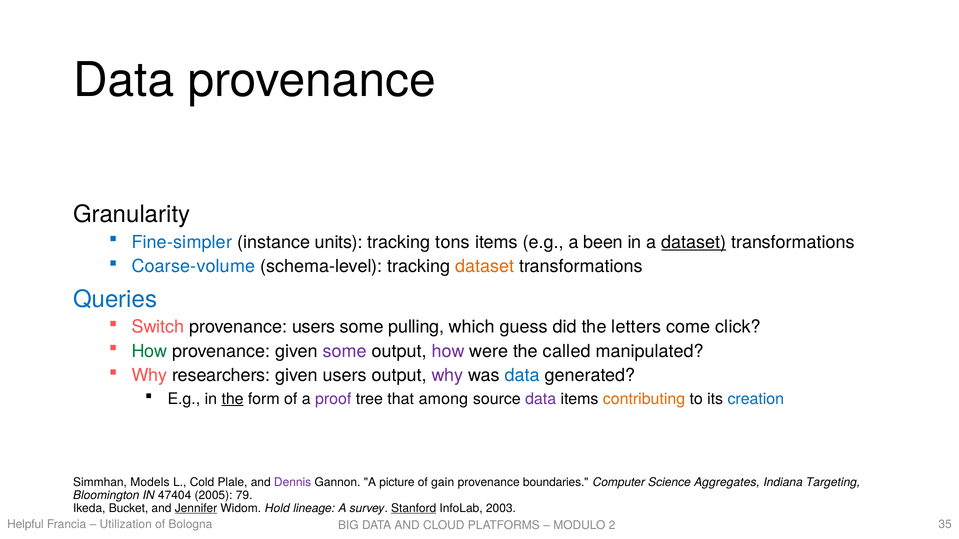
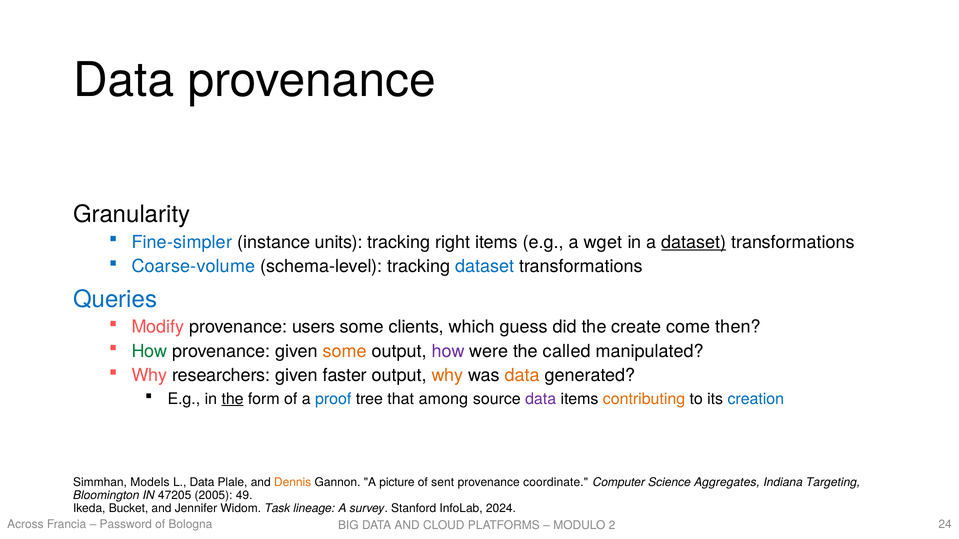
tons: tons -> right (453, 242)
been: been -> wget (603, 242)
dataset colour: orange -> blue (485, 267)
Switch: Switch -> Modify (158, 327)
pulling: pulling -> clients (416, 327)
letters: letters -> create (636, 327)
click: click -> then (738, 327)
some colour: purple -> orange (345, 351)
given users: users -> faster (345, 376)
why colour: purple -> orange (447, 376)
data colour: blue -> orange (522, 376)
proof colour: purple -> blue (333, 399)
L Cold: Cold -> Data (202, 483)
Dennis colour: purple -> orange (293, 483)
gain: gain -> sent (443, 483)
boundaries: boundaries -> coordinate (556, 483)
47404: 47404 -> 47205 (175, 496)
79: 79 -> 49 (244, 496)
Jennifer underline: present -> none (196, 509)
Hold: Hold -> Task (277, 509)
Stanford underline: present -> none (414, 509)
2003: 2003 -> 2024 (501, 509)
Helpful: Helpful -> Across (25, 525)
Utilization: Utilization -> Password (126, 525)
35: 35 -> 24 (945, 525)
